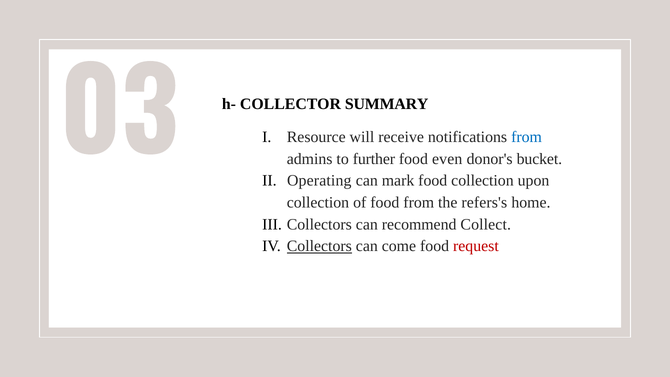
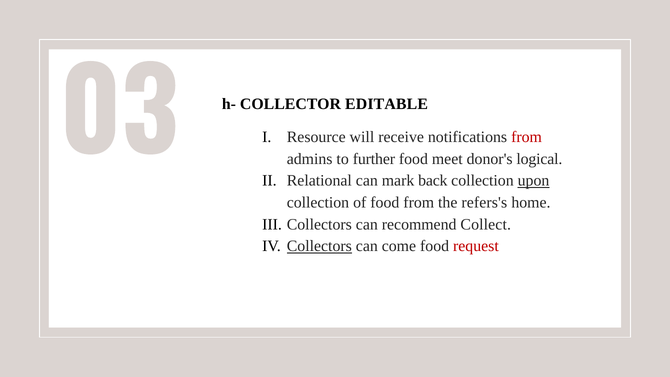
SUMMARY: SUMMARY -> EDITABLE (387, 104)
from colour: blue -> red (527, 137)
even: even -> meet (447, 159)
bucket: bucket -> logical (539, 159)
Operating: Operating -> Relational (319, 181)
mark food: food -> back (433, 181)
upon underline: none -> present (534, 181)
